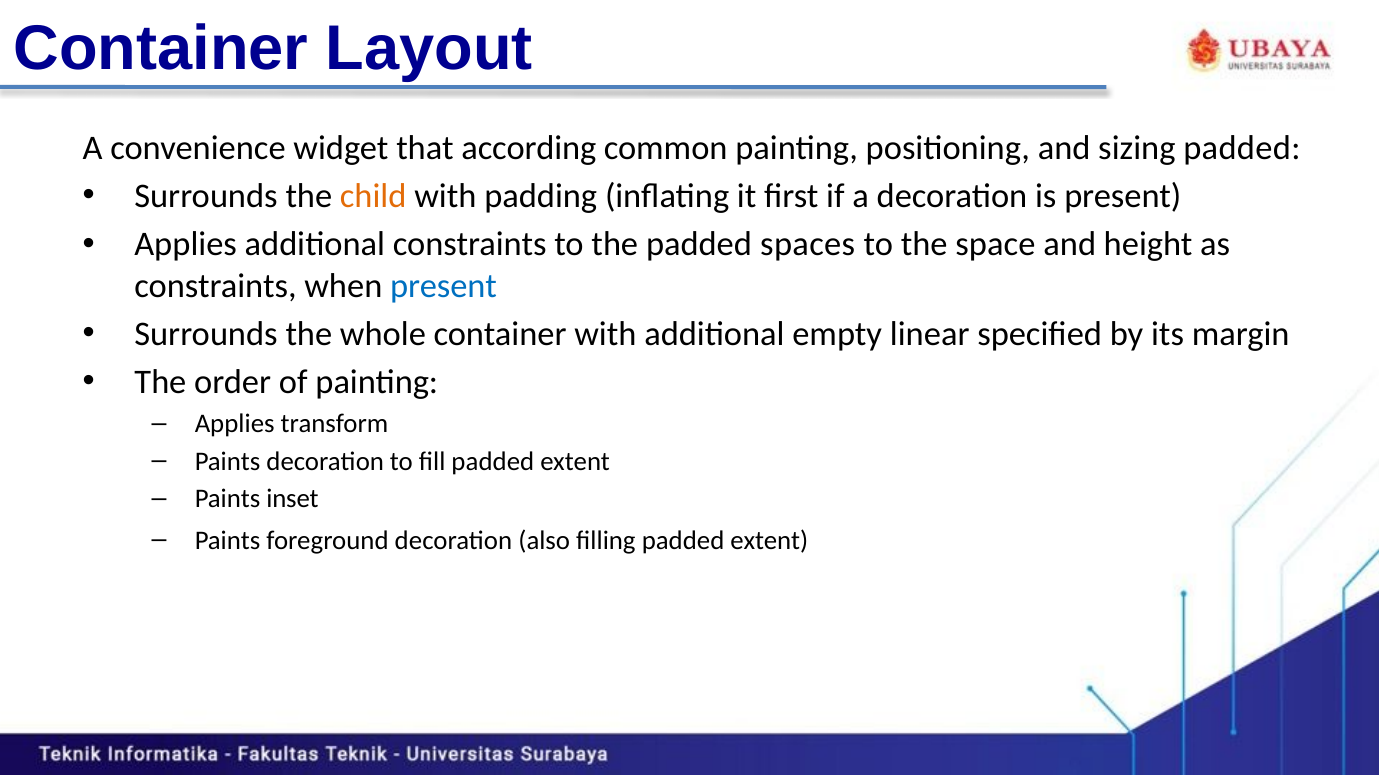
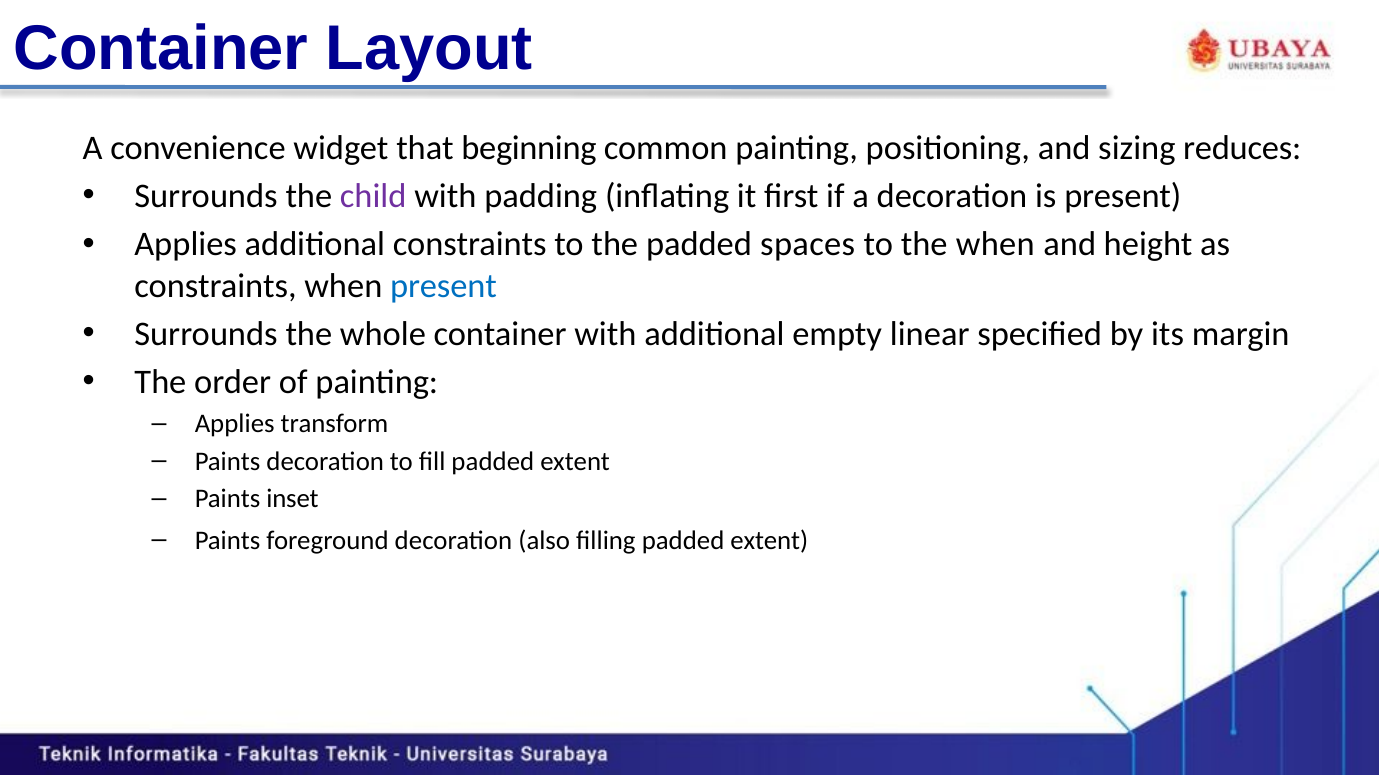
according: according -> beginning (529, 148)
sizing padded: padded -> reduces (1242, 148)
child colour: orange -> purple (373, 196)
the space: space -> when (995, 245)
